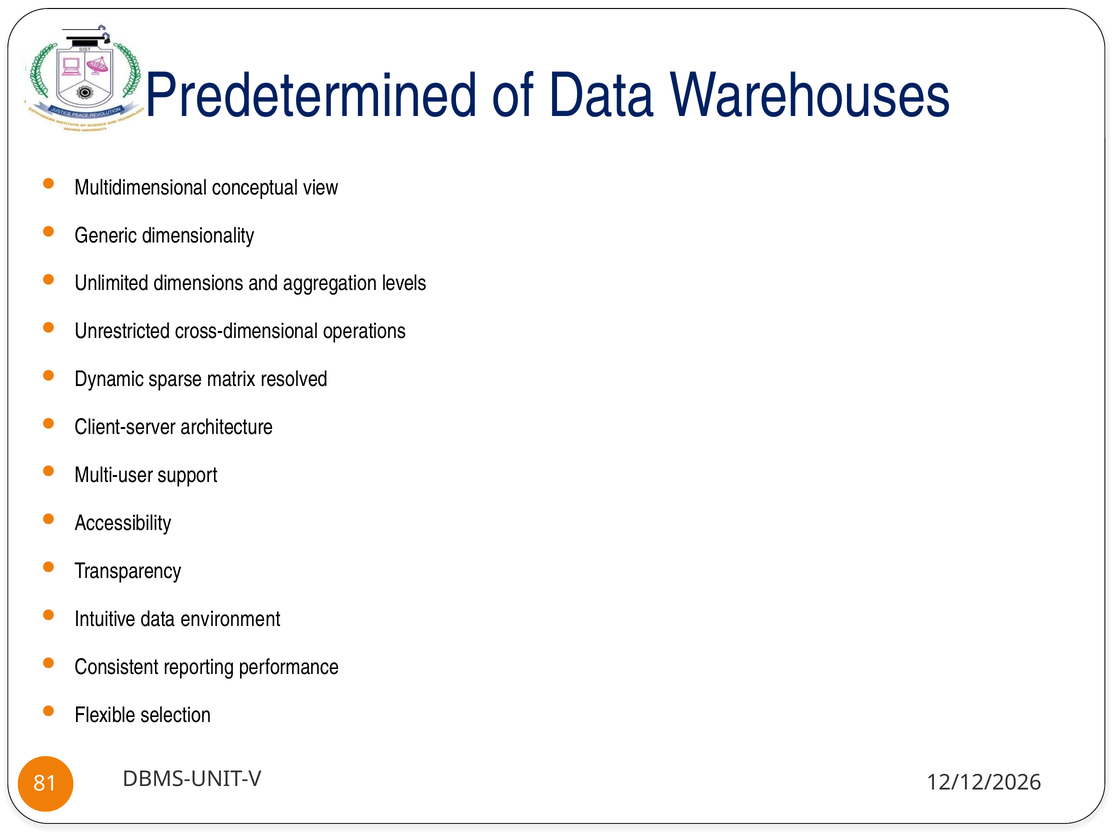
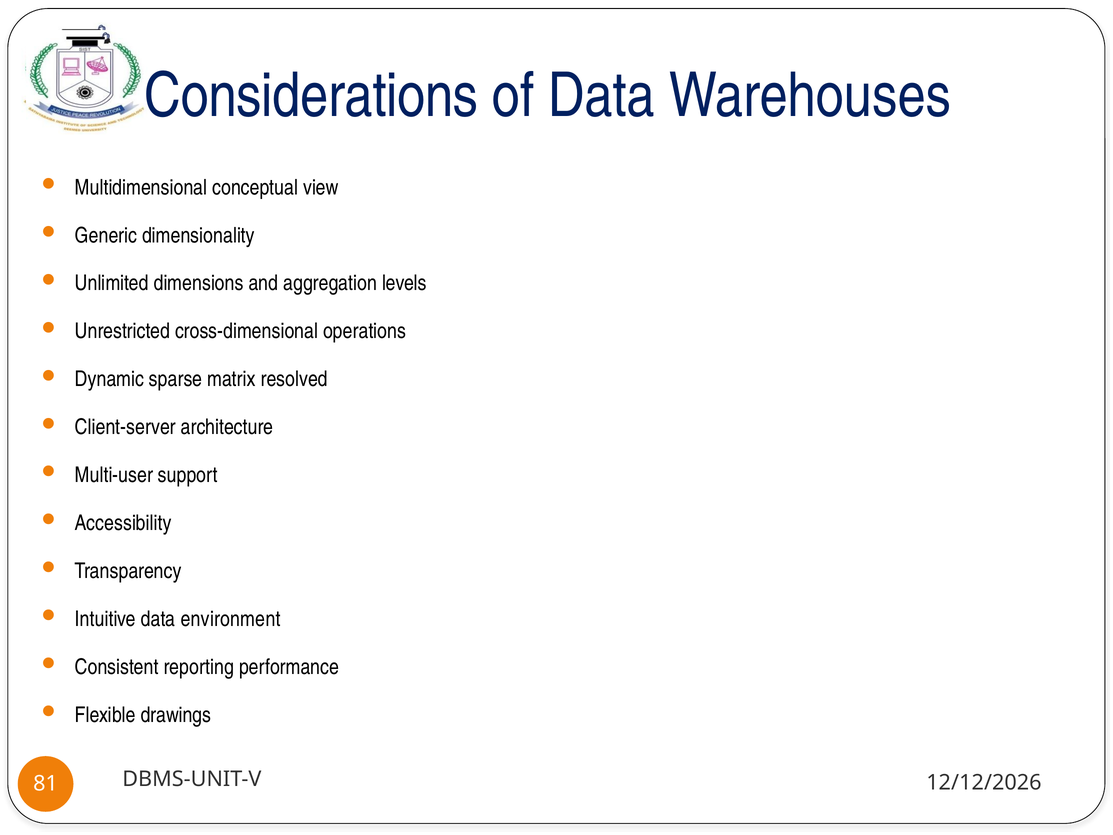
Predetermined: Predetermined -> Considerations (311, 96)
selection: selection -> drawings (176, 715)
